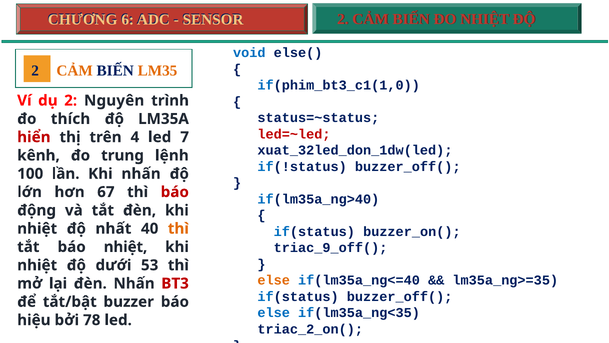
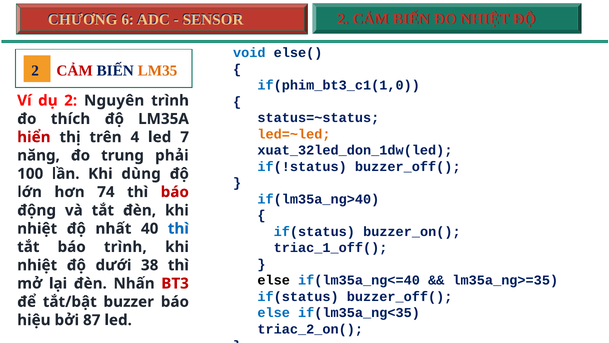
CẢM colour: orange -> red (75, 71)
led=~led colour: red -> orange (294, 134)
kênh: kênh -> năng (39, 155)
lệnh: lệnh -> phải (172, 155)
Khi nhấn: nhấn -> dùng (141, 174)
67: 67 -> 74 (106, 192)
thì colour: orange -> blue (178, 228)
triac_9_off(: triac_9_off( -> triac_1_off( (331, 248)
báo nhiệt: nhiệt -> trình (125, 247)
53: 53 -> 38 (150, 265)
else colour: orange -> black (274, 280)
78: 78 -> 87 (92, 320)
